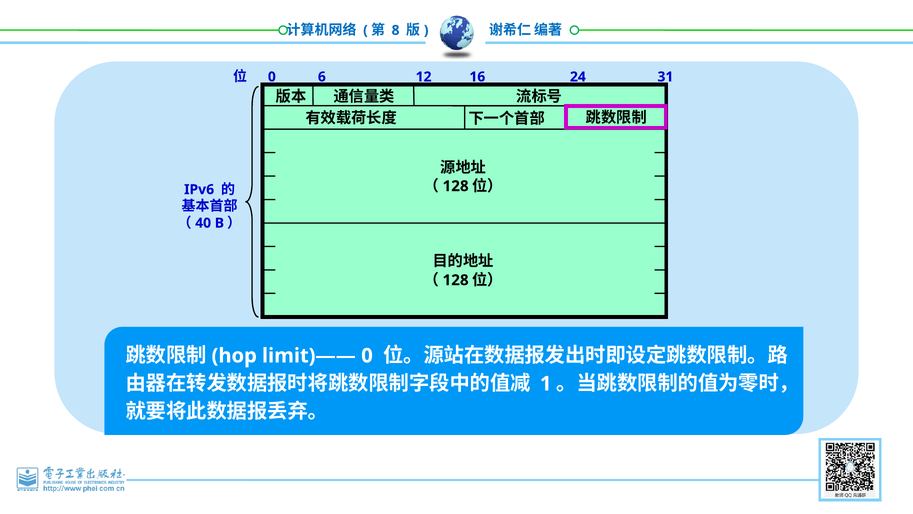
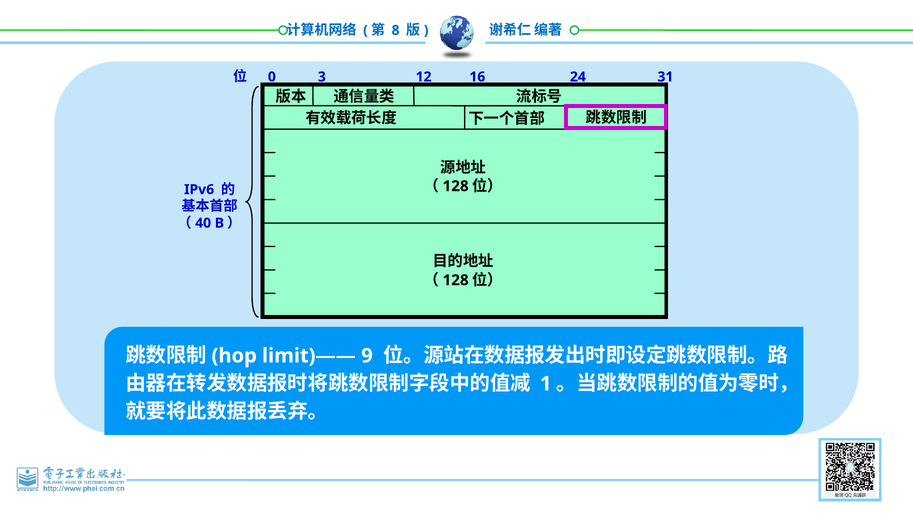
6: 6 -> 3 (322, 77)
limit)—— 0: 0 -> 9 (367, 355)
